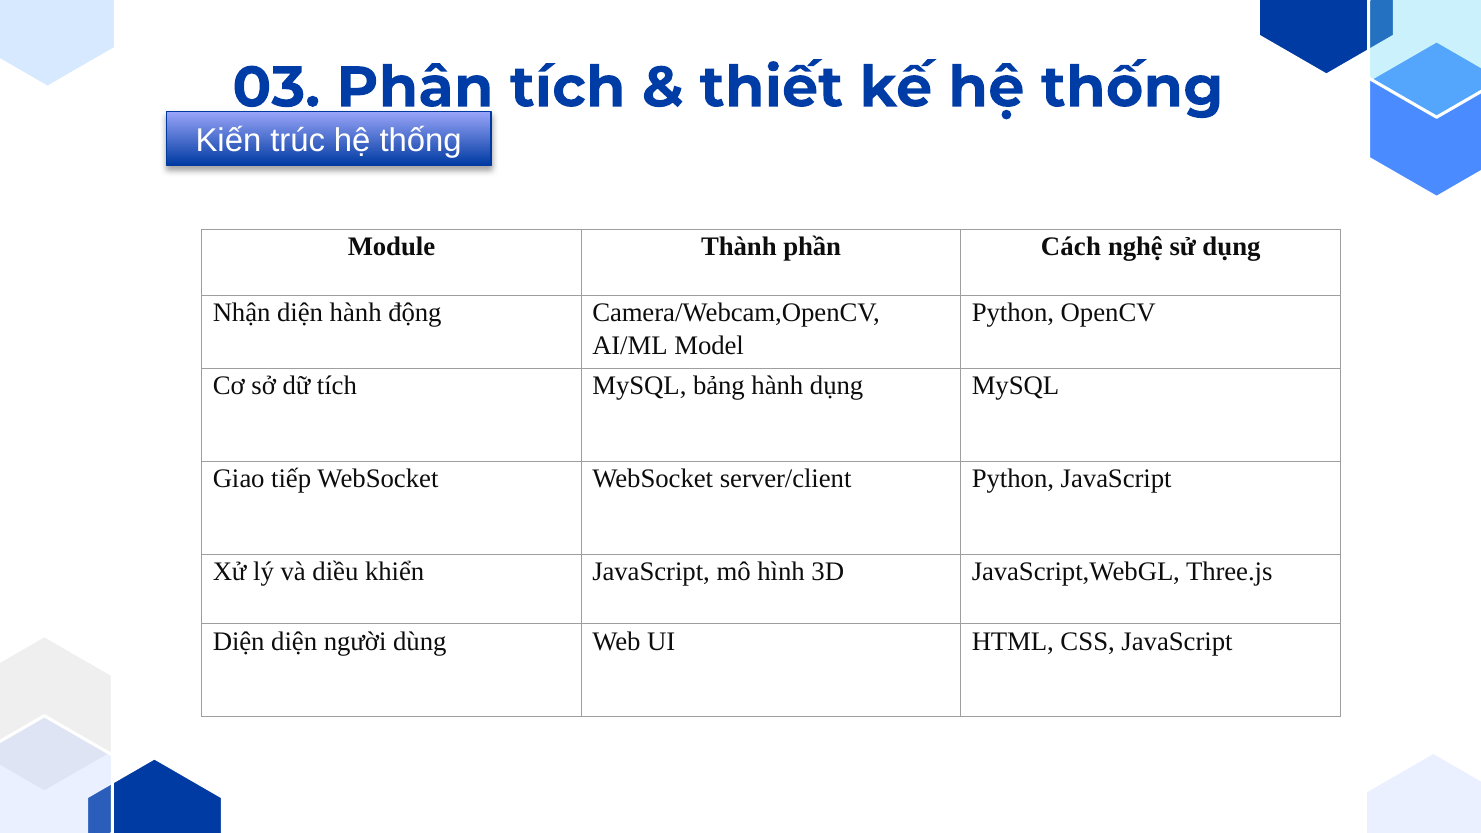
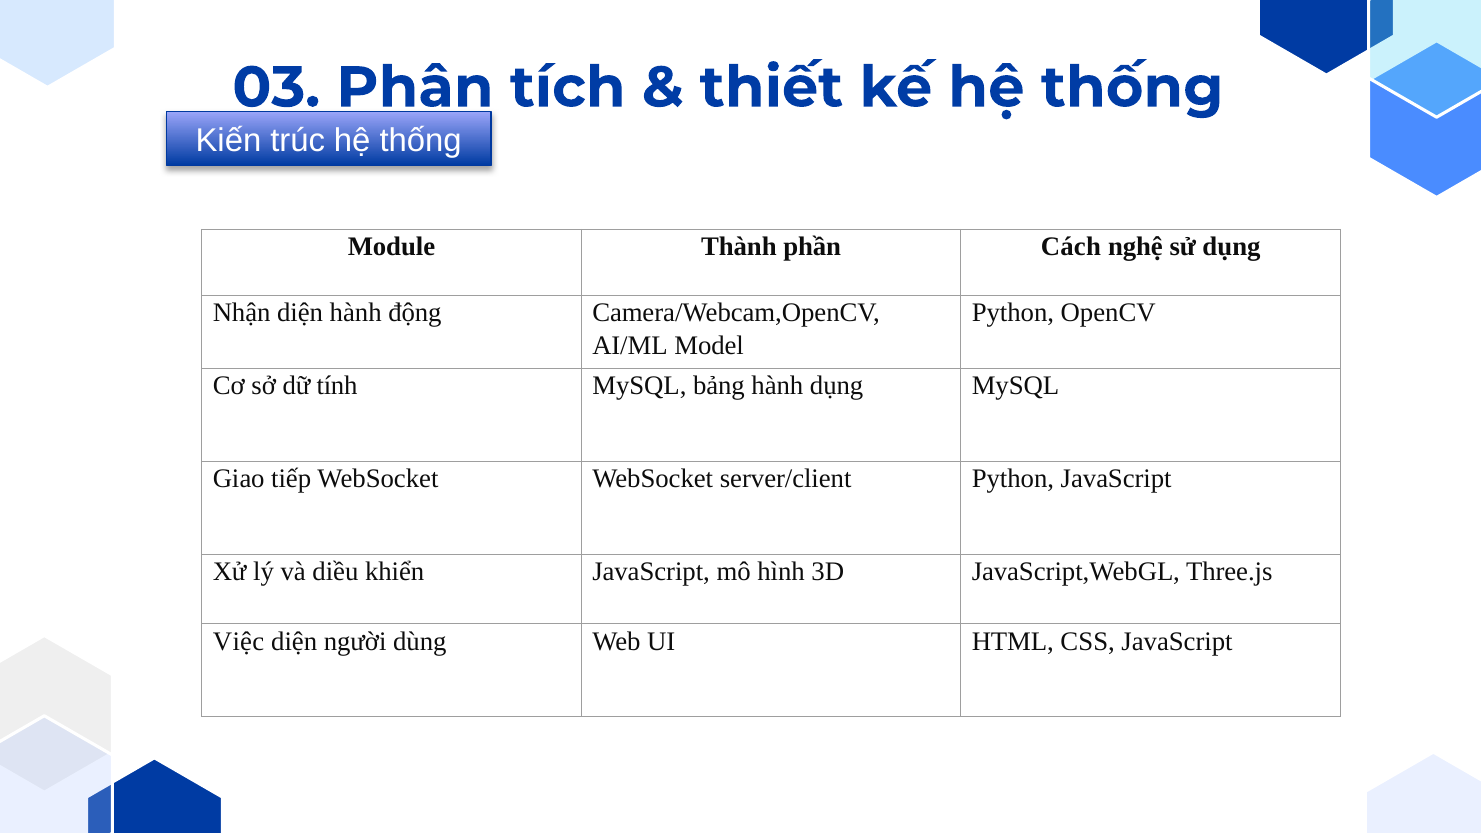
dữ tích: tích -> tính (337, 386)
Diện: Diện -> Việc (239, 642)
